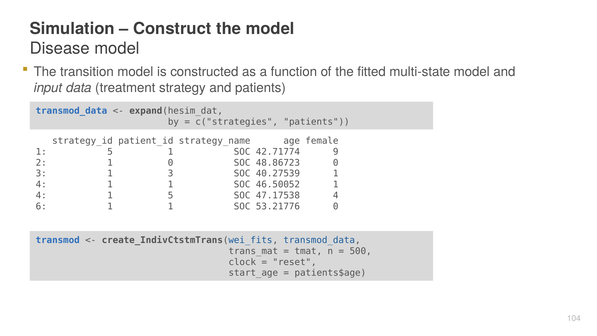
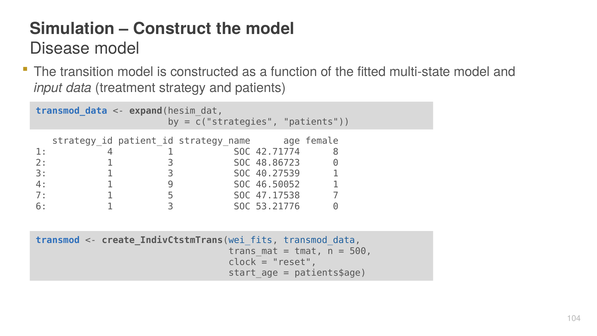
5: 5 -> 4 (110, 152)
9: 9 -> 8 (336, 152)
2 1 0: 0 -> 3 (171, 163)
4 1 1: 1 -> 9 (171, 184)
4: 4 -> 7 (41, 195)
47.17538 4: 4 -> 7 (336, 195)
6 1 1: 1 -> 3 (171, 206)
